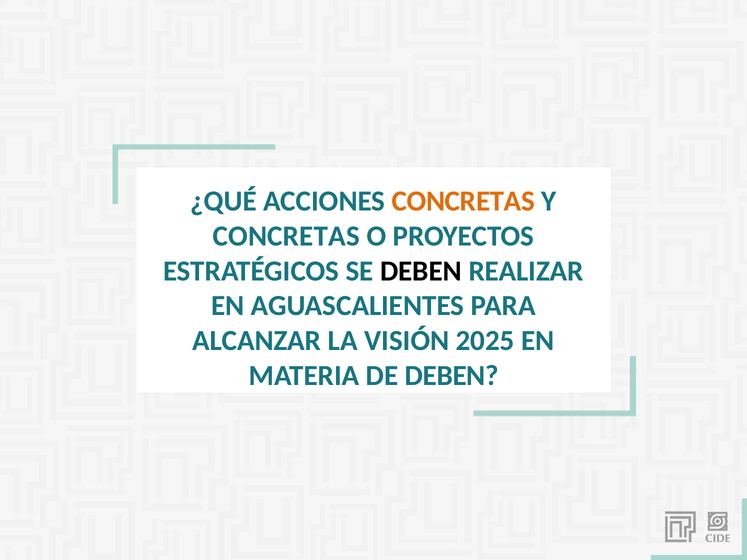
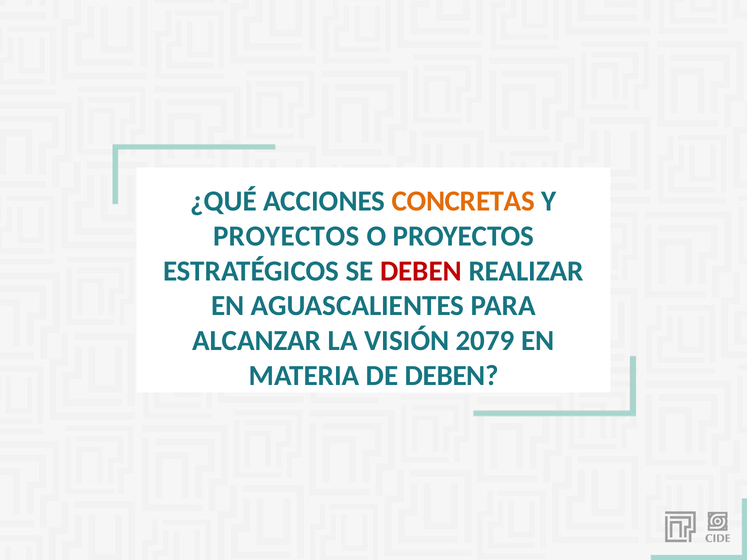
CONCRETAS: CONCRETAS -> PROYECTOS (286, 236)
DEBEN colour: black -> red (421, 271)
2025: 2025 -> 2079 (485, 341)
